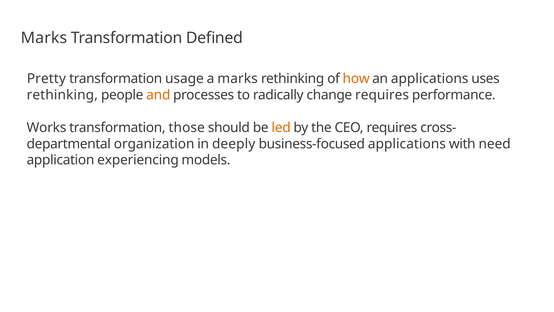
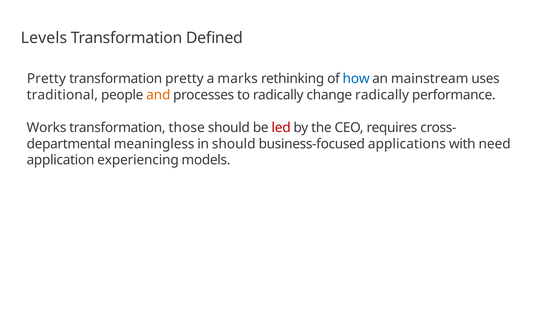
Marks: Marks -> Levels (44, 38)
transformation usage: usage -> pretty (184, 78)
how colour: orange -> blue (356, 78)
an applications: applications -> mainstream (430, 78)
rethinking: rethinking -> traditional (62, 95)
change requires: requires -> radically (382, 95)
led colour: orange -> red (281, 127)
organization: organization -> meaningless (154, 144)
in deeply: deeply -> should (234, 144)
